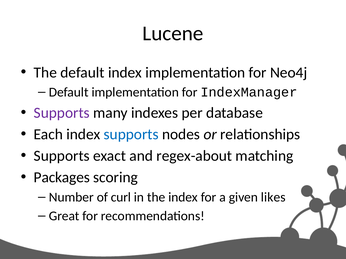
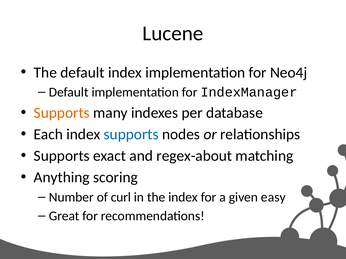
Supports colour: purple -> orange (62, 113)
Packages: Packages -> Anything (62, 178)
likes: likes -> easy (273, 197)
